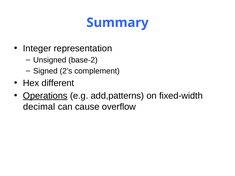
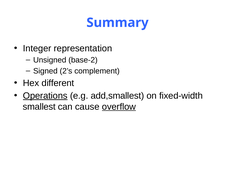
add,patterns: add,patterns -> add,smallest (117, 96)
decimal: decimal -> smallest (39, 107)
overflow underline: none -> present (119, 107)
